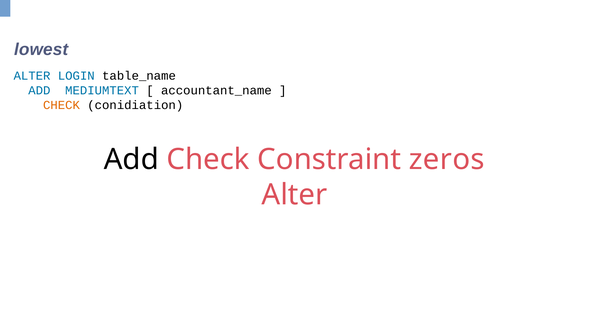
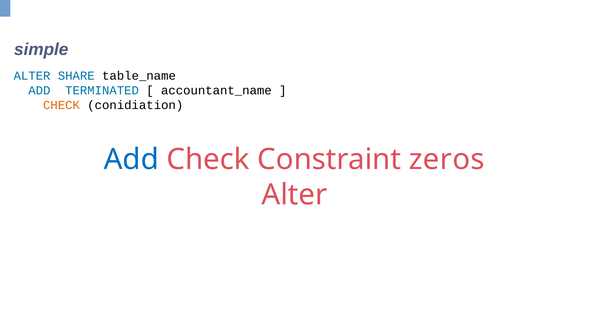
lowest: lowest -> simple (41, 50)
LOGIN: LOGIN -> SHARE (76, 76)
MEDIUMTEXT: MEDIUMTEXT -> TERMINATED (102, 91)
Add colour: black -> blue (131, 160)
